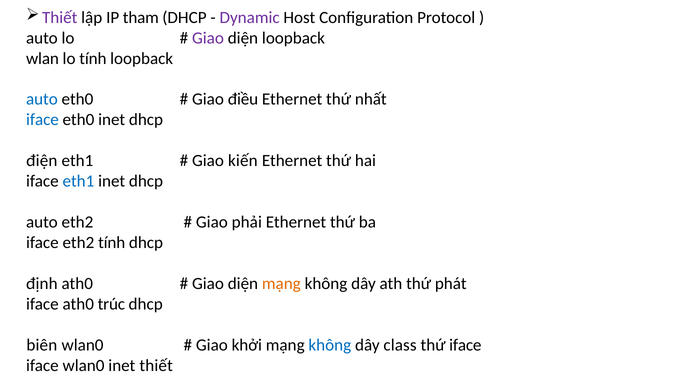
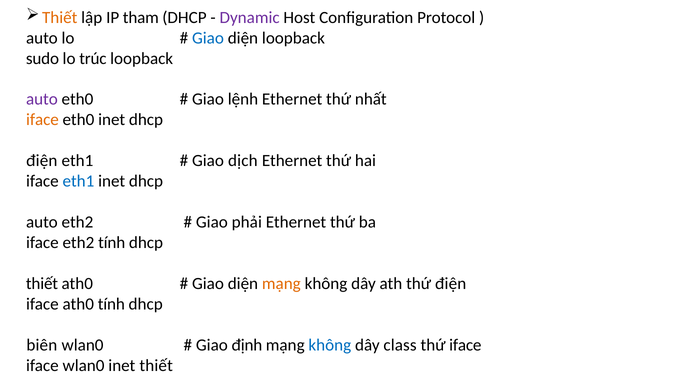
Thiết colour: purple -> orange (60, 17)
Giao colour: purple -> blue (208, 38)
wlan: wlan -> sudo (42, 58)
lo tính: tính -> trúc (93, 58)
auto colour: blue -> purple (42, 99)
điều: điều -> lệnh (243, 99)
iface colour: blue -> orange (42, 120)
kiến: kiến -> dịch (243, 161)
định: định -> thiết (42, 284)
thứ phát: phát -> điện (451, 284)
ath0 trúc: trúc -> tính (111, 304)
khởi: khởi -> định (247, 345)
